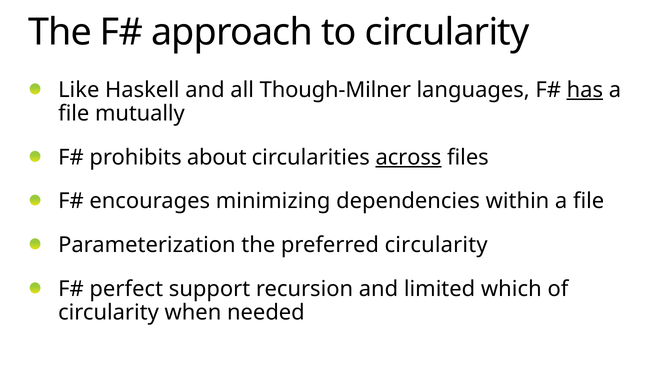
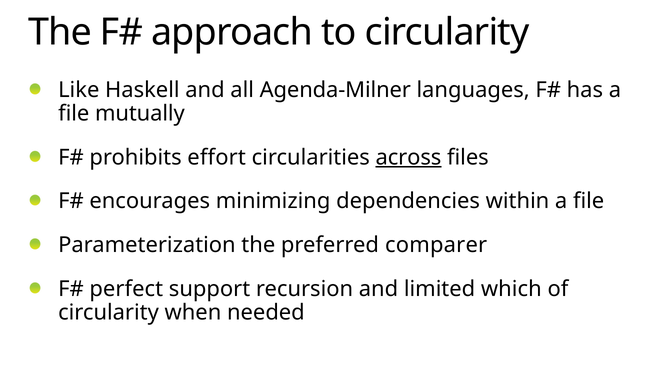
Though-Milner: Though-Milner -> Agenda-Milner (335, 90)
has underline: present -> none (585, 90)
about: about -> effort (217, 158)
preferred circularity: circularity -> comparer (436, 245)
